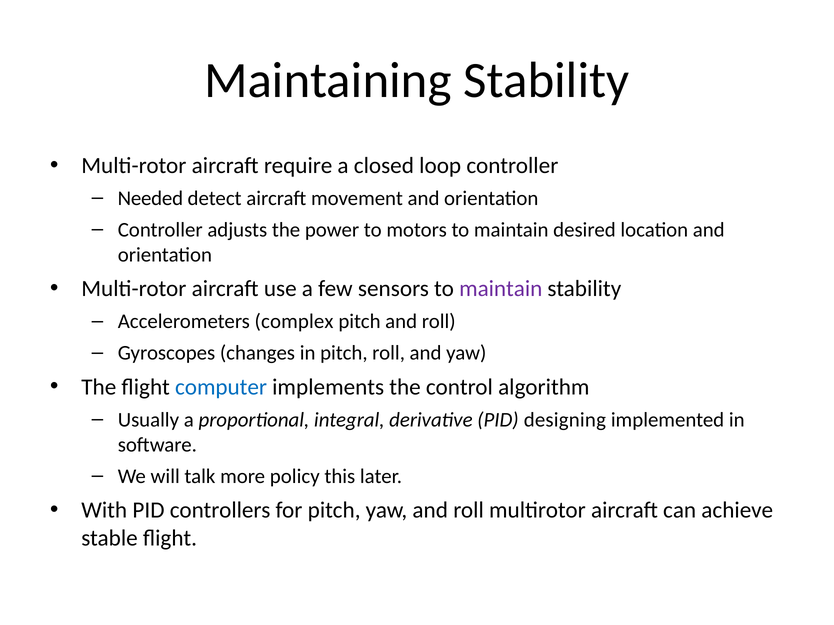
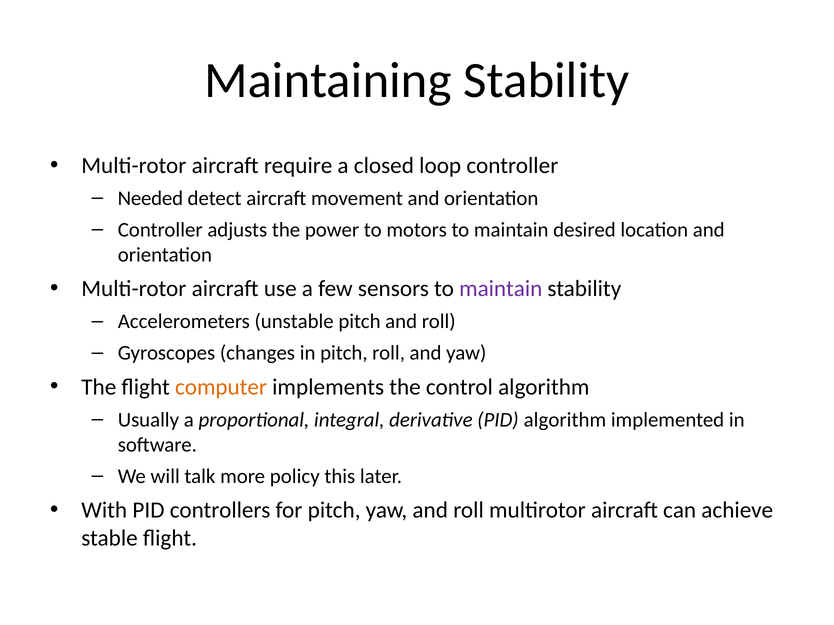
complex: complex -> unstable (294, 322)
computer colour: blue -> orange (221, 387)
PID designing: designing -> algorithm (565, 420)
